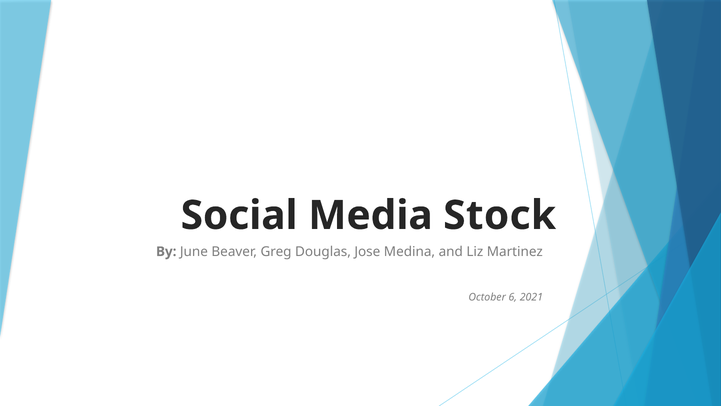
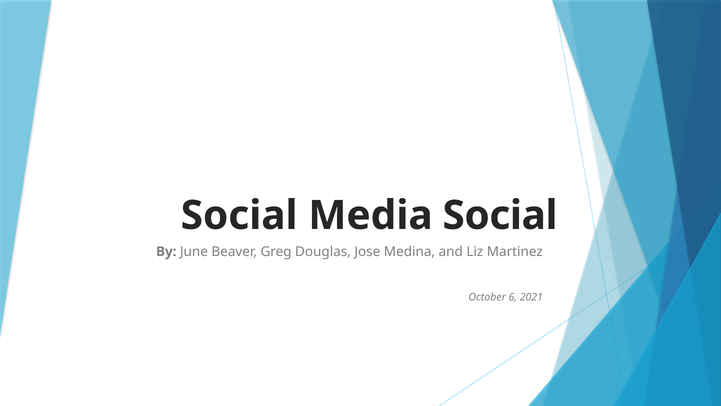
Media Stock: Stock -> Social (500, 215)
